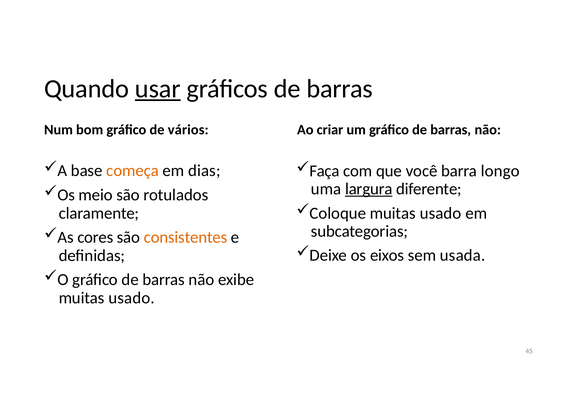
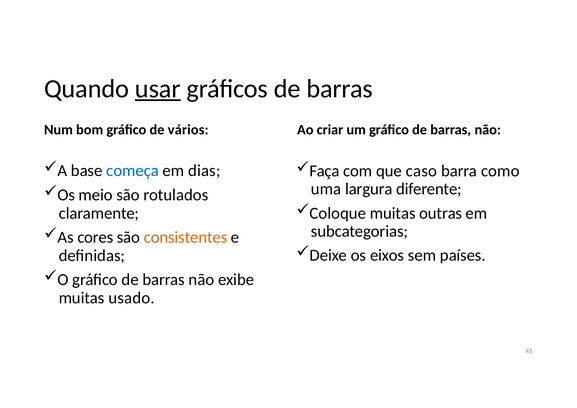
começa colour: orange -> blue (133, 171)
você: você -> caso (421, 171)
longo: longo -> como (500, 171)
largura underline: present -> none (369, 189)
Coloque muitas usado: usado -> outras (441, 213)
usada: usada -> países (463, 255)
